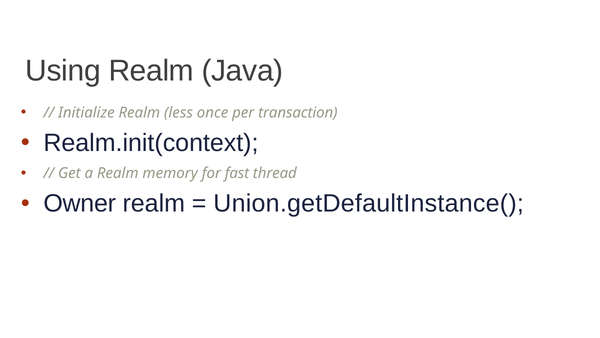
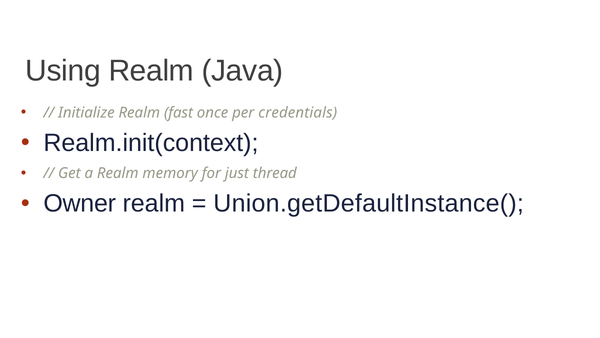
less: less -> fast (178, 112)
transaction: transaction -> credentials (298, 112)
fast: fast -> just (237, 173)
